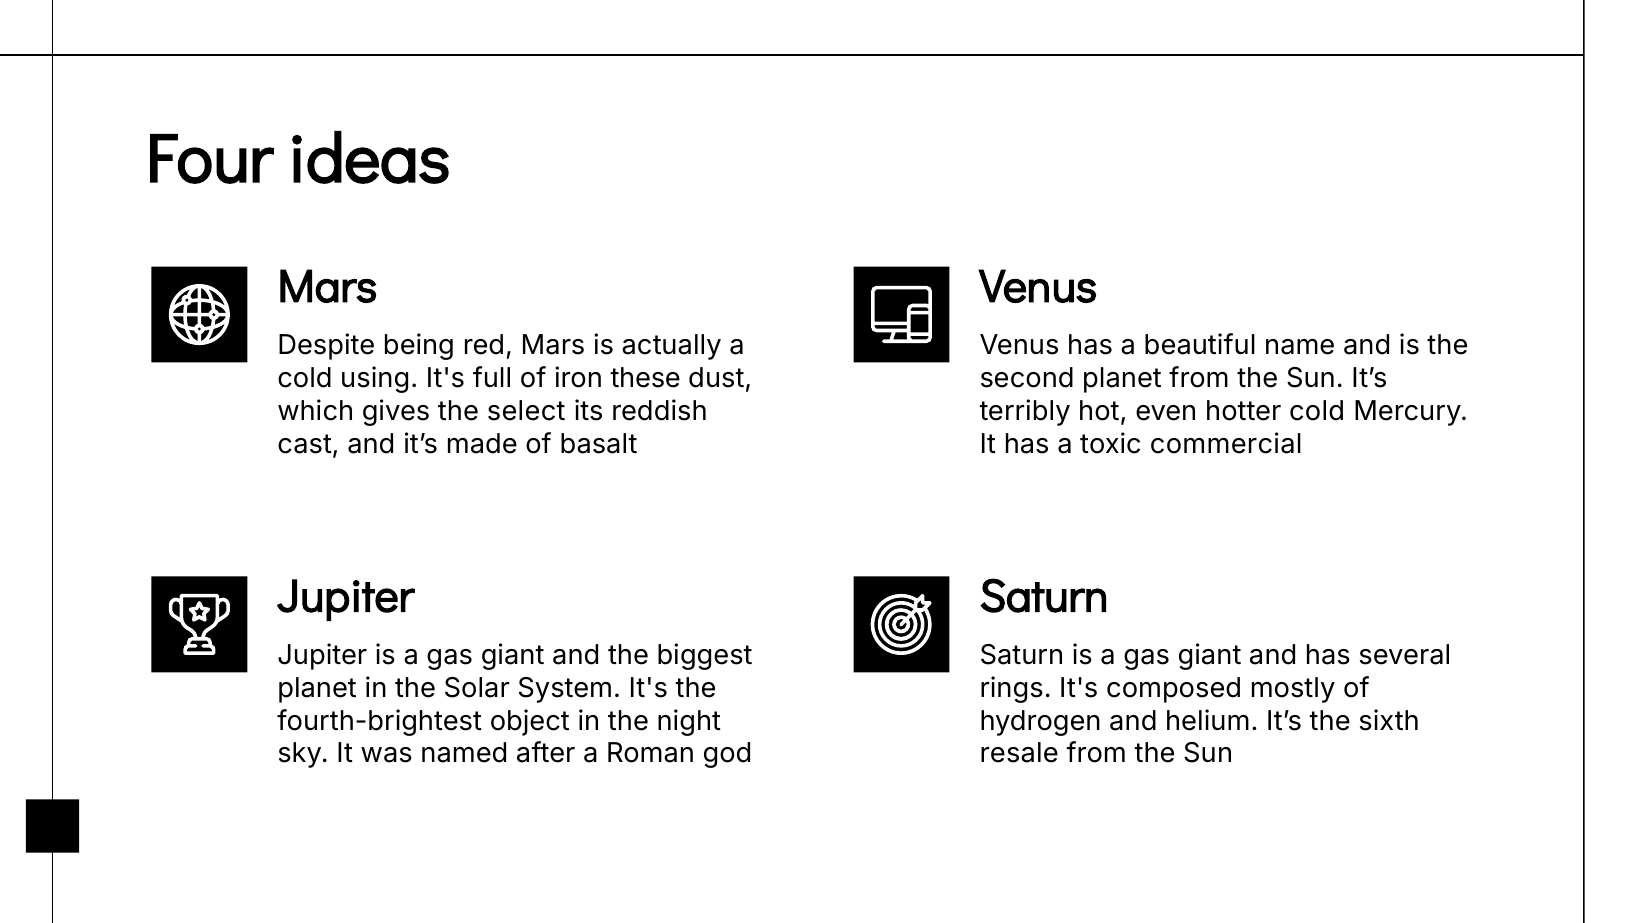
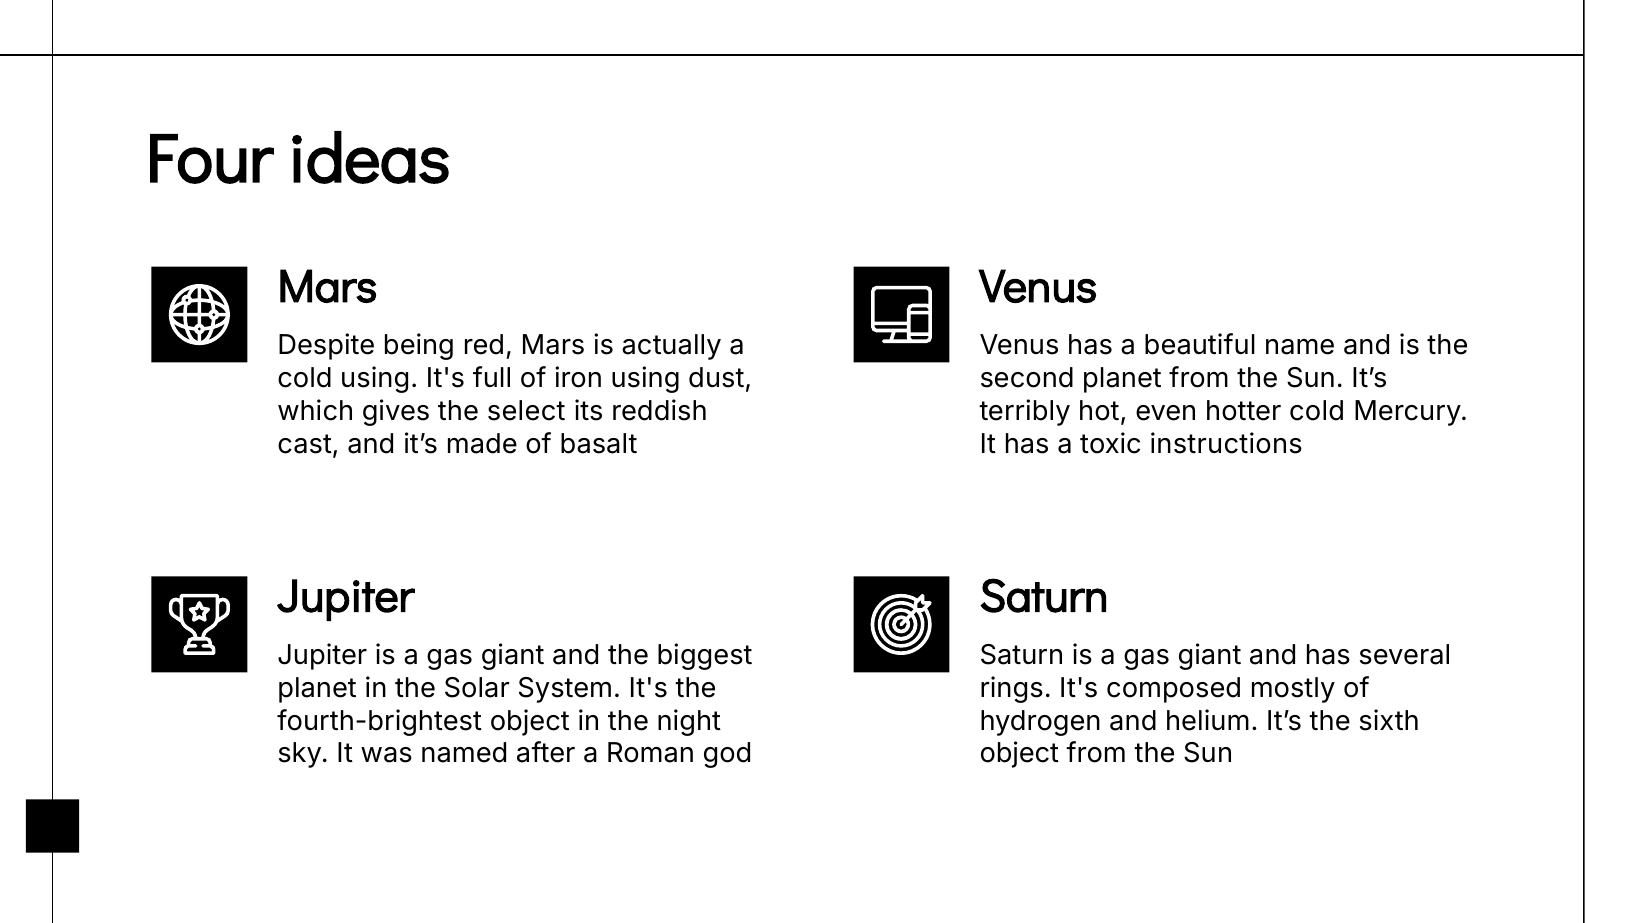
iron these: these -> using (646, 379)
commercial: commercial -> instructions (1226, 444)
resale: resale -> object (1019, 754)
